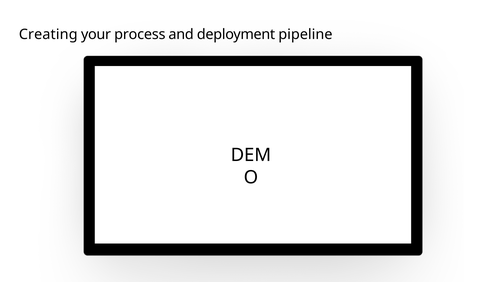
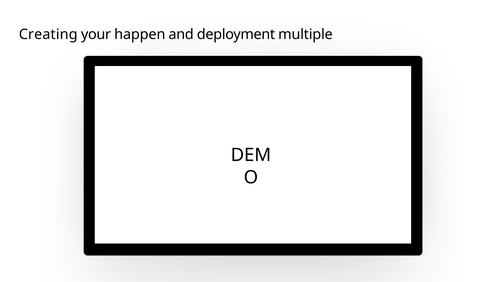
process: process -> happen (140, 34)
pipeline: pipeline -> multiple (306, 34)
